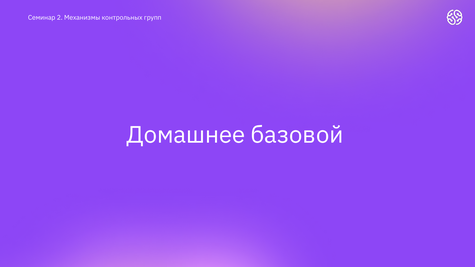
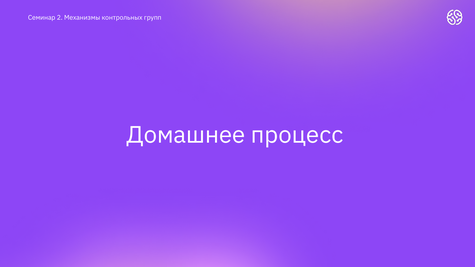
базовой: базовой -> процесс (297, 135)
